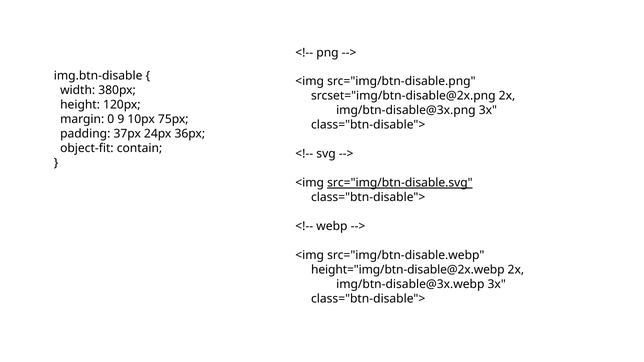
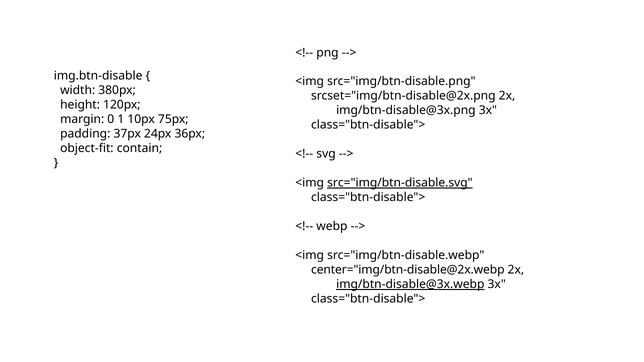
9: 9 -> 1 (121, 119)
height="img/btn-disable@2x.webp: height="img/btn-disable@2x.webp -> center="img/btn-disable@2x.webp (408, 270)
img/btn-disable@3x.webp underline: none -> present (410, 284)
